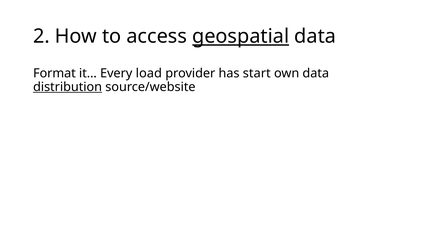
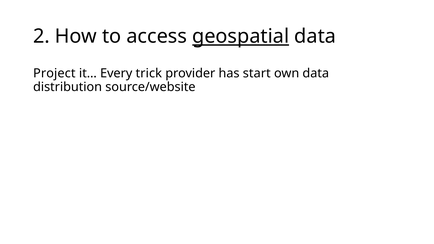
Format: Format -> Project (54, 73)
load: load -> trick (149, 73)
distribution underline: present -> none (68, 87)
